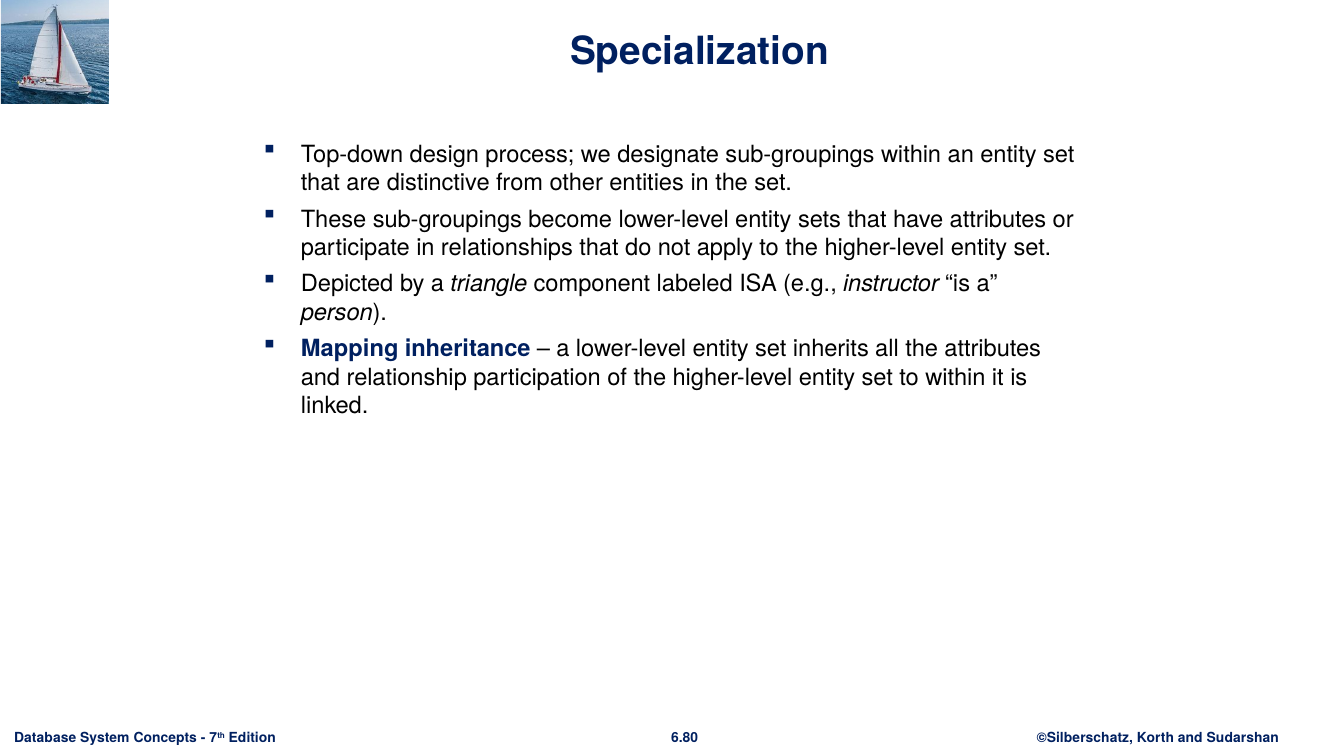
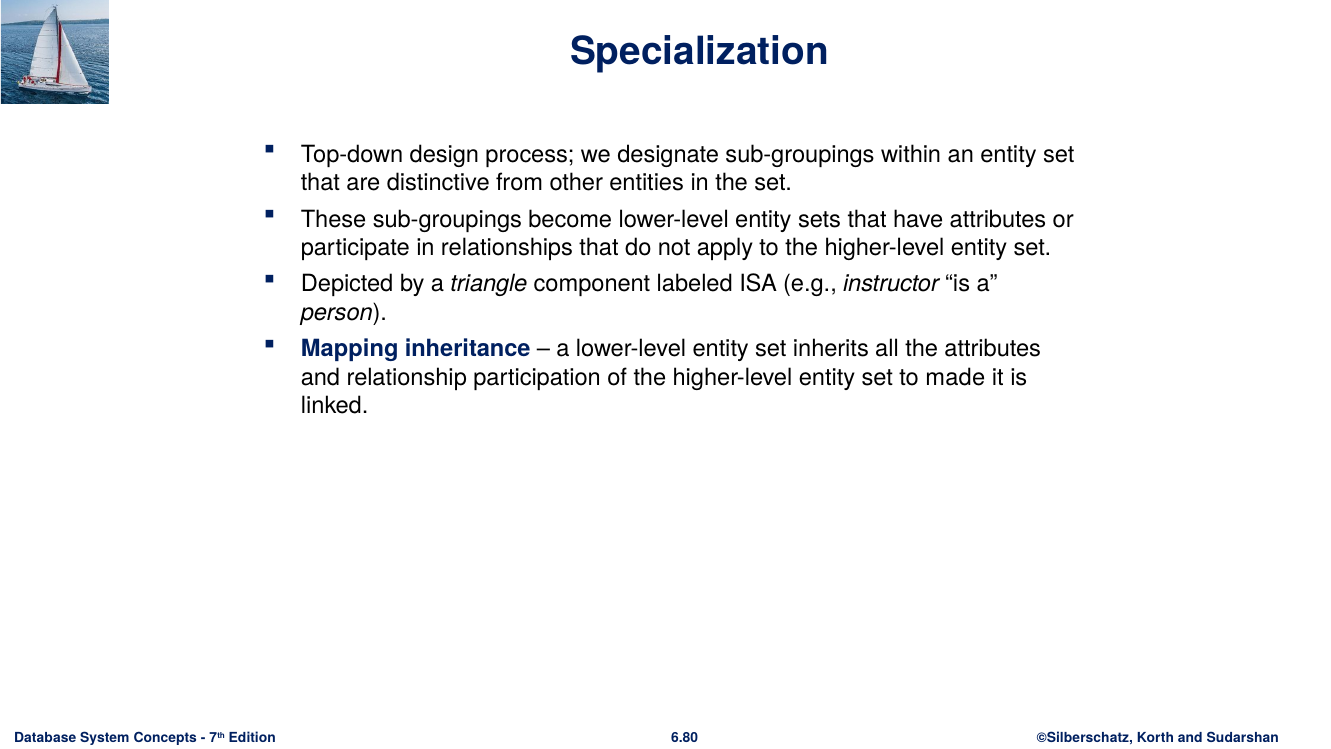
to within: within -> made (955, 377)
